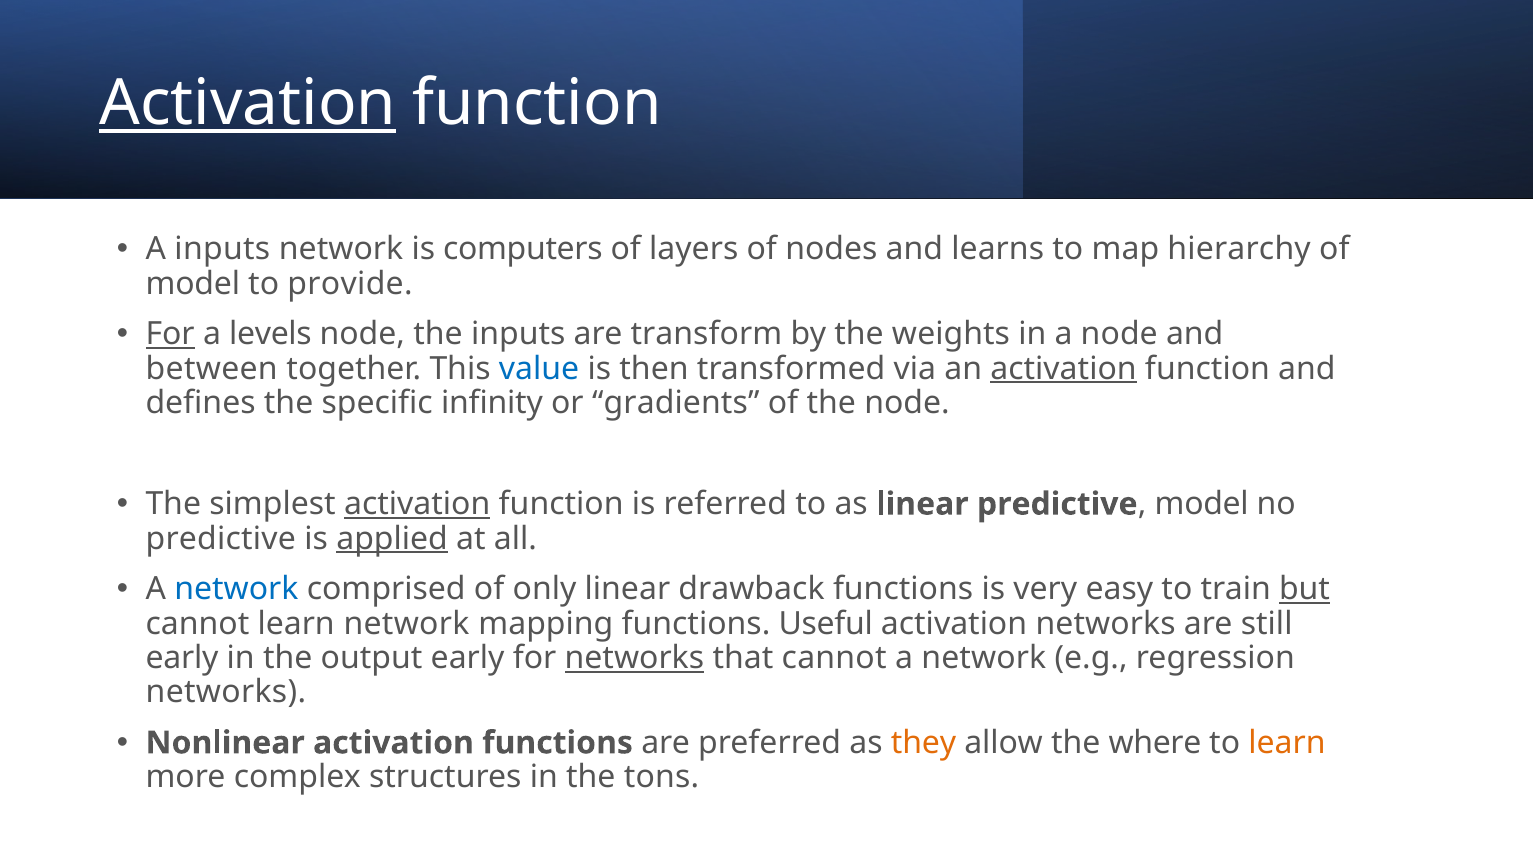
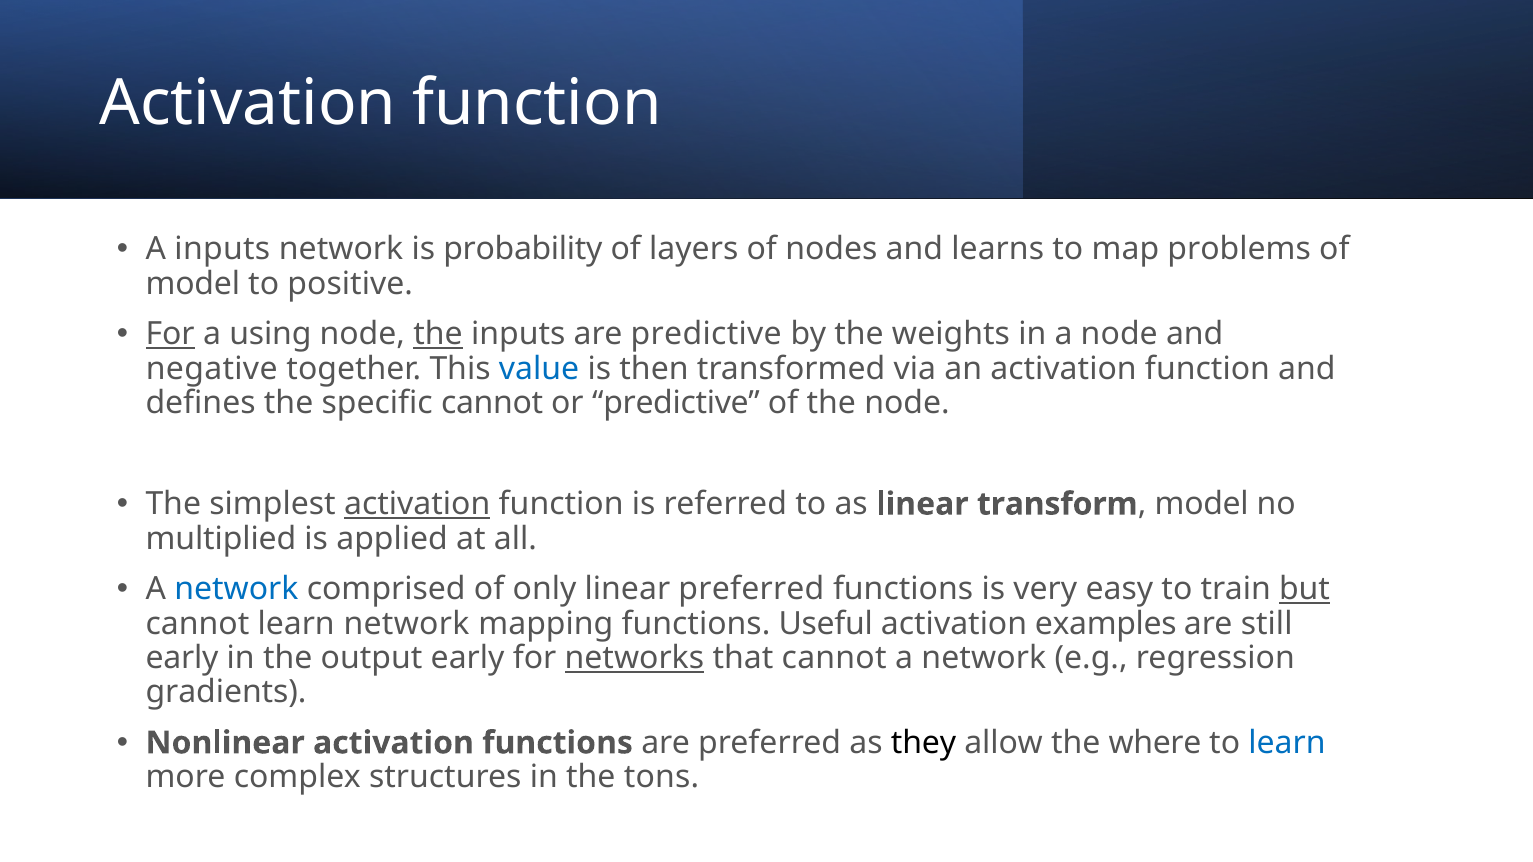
Activation underline: present -> none (248, 104)
computers: computers -> probability (523, 249)
hierarchy: hierarchy -> problems (1239, 249)
provide: provide -> positive (350, 284)
levels: levels -> using (270, 334)
the underline: none -> present (438, 334)
are transform: transform -> predictive (706, 334)
between: between -> negative (212, 369)
activation underline: present -> none (1063, 369)
specific infinity: infinity -> cannot (492, 403)
or gradients: gradients -> predictive (676, 403)
linear predictive: predictive -> transform (1057, 504)
predictive: predictive -> multiplied (221, 539)
applied underline: present -> none (392, 539)
linear drawback: drawback -> preferred (751, 589)
activation networks: networks -> examples (1106, 624)
networks: networks -> gradients (226, 693)
they colour: orange -> black (924, 743)
learn colour: orange -> blue (1287, 743)
